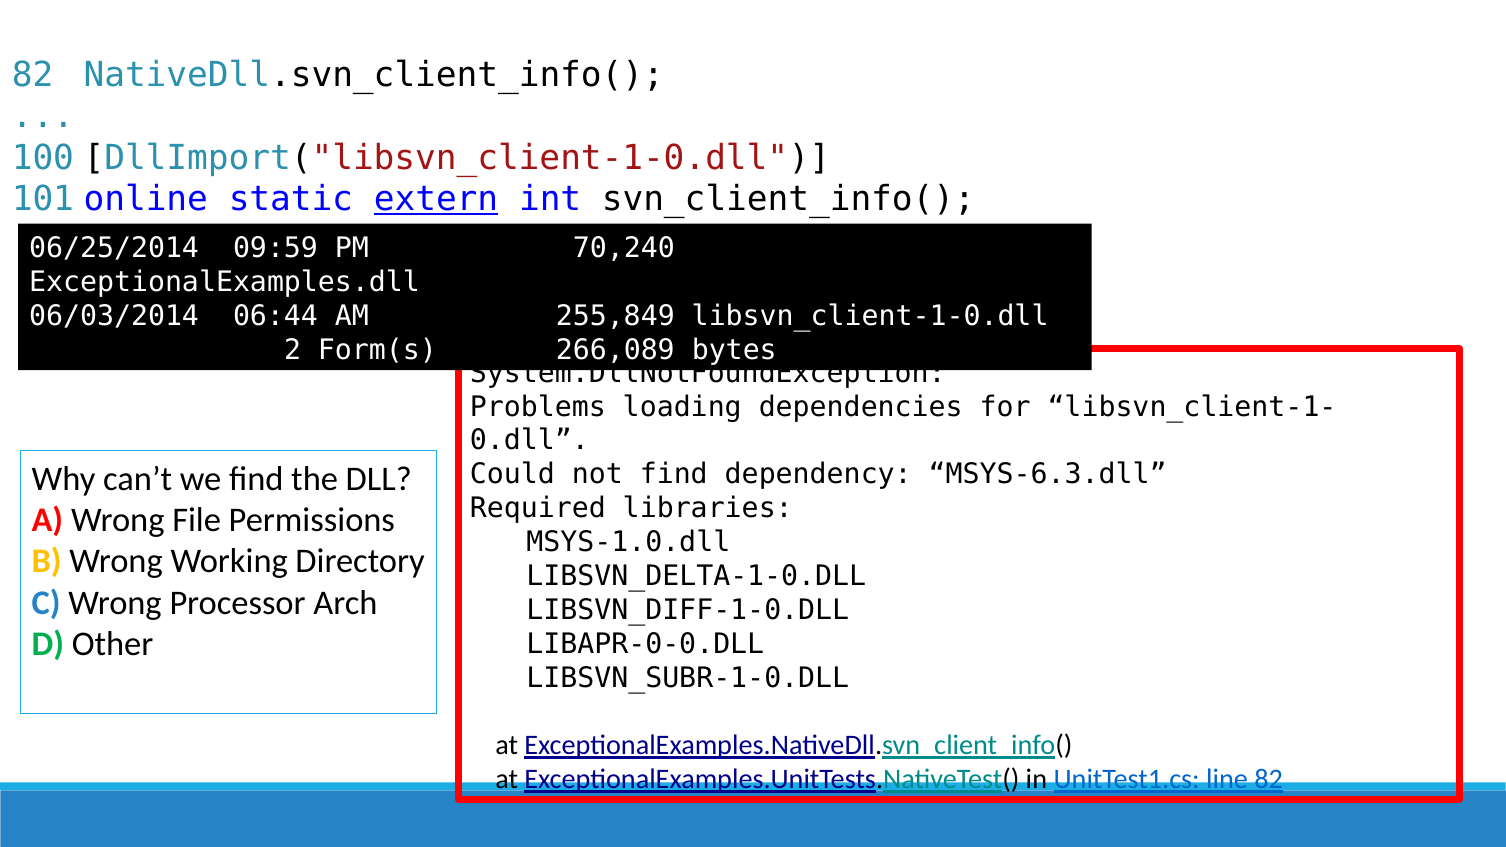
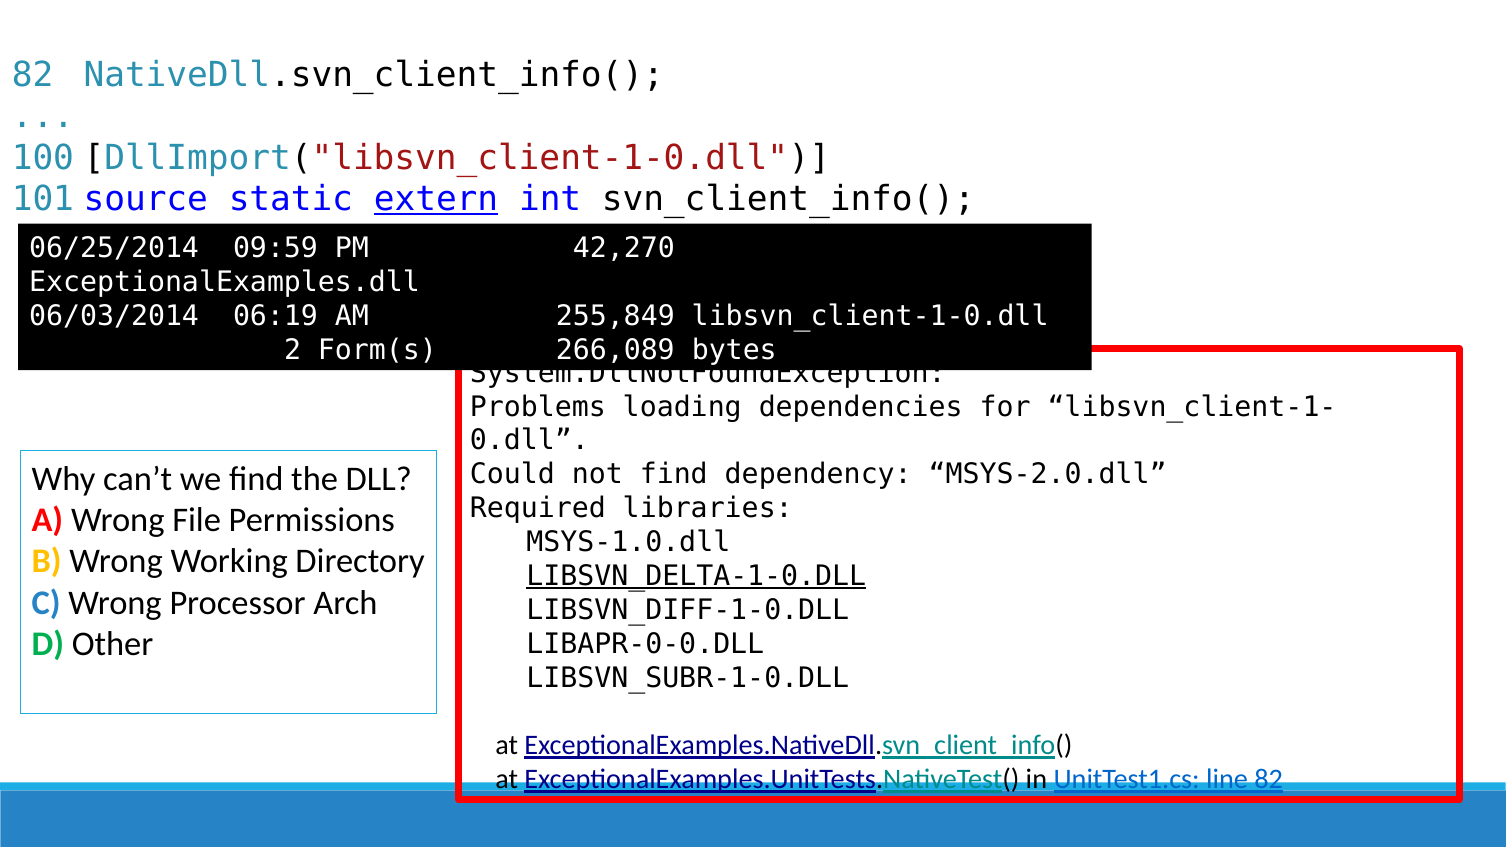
online: online -> source (146, 199)
70,240: 70,240 -> 42,270 (624, 248)
06:44: 06:44 -> 06:19 (275, 316)
MSYS-6.3.dll: MSYS-6.3.dll -> MSYS-2.0.dll (1048, 475)
LIBSVN_DELTA-1-0.DLL underline: none -> present (696, 576)
